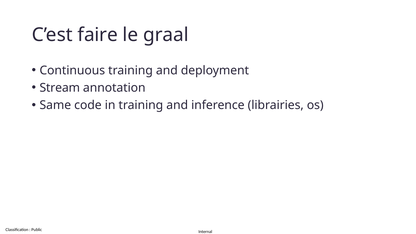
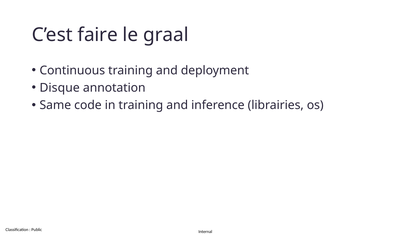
Stream: Stream -> Disque (60, 88)
